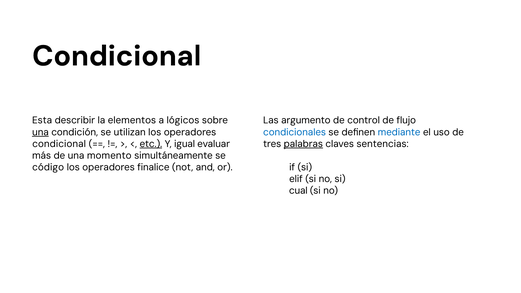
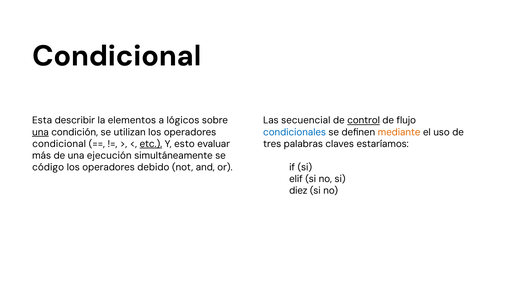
argumento: argumento -> secuencial (306, 120)
control underline: none -> present (364, 120)
mediante colour: blue -> orange (399, 132)
igual: igual -> esto (184, 144)
palabras underline: present -> none (303, 144)
sentencias: sentencias -> estaríamos (383, 144)
momento: momento -> ejecución (109, 156)
finalice: finalice -> debido (153, 167)
cual: cual -> diez (298, 191)
